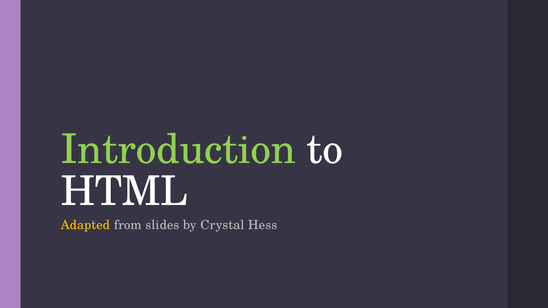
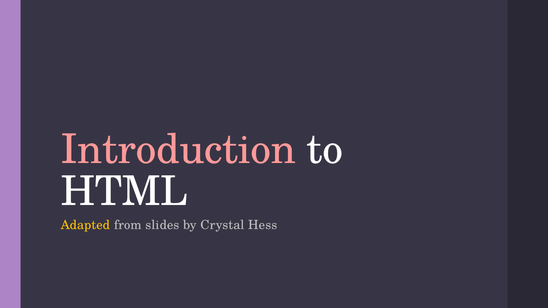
Introduction colour: light green -> pink (178, 150)
